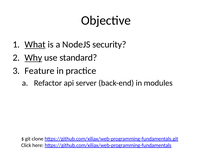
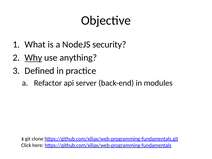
What underline: present -> none (35, 44)
standard: standard -> anything (78, 58)
Feature: Feature -> Defined (40, 71)
